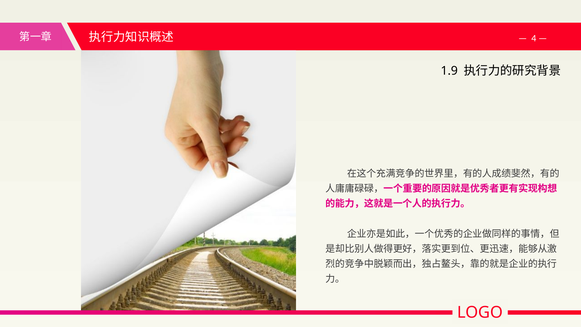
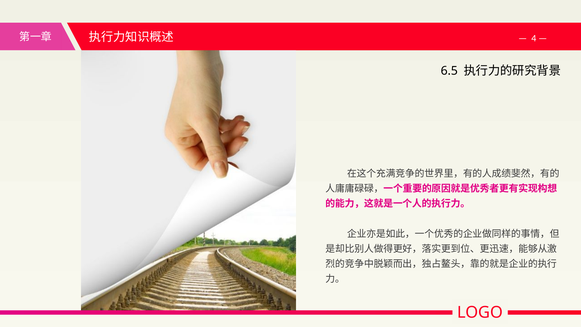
1.9: 1.9 -> 6.5 (449, 71)
